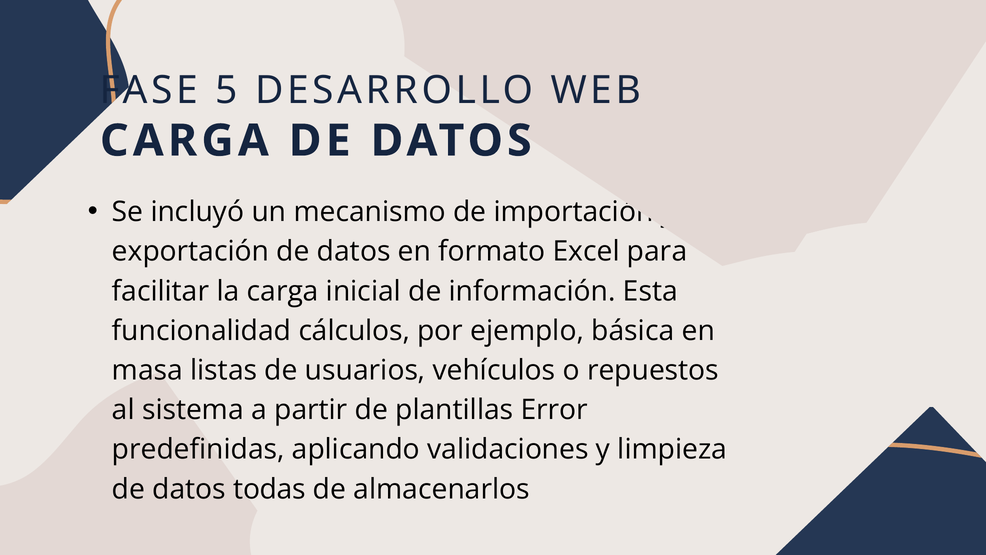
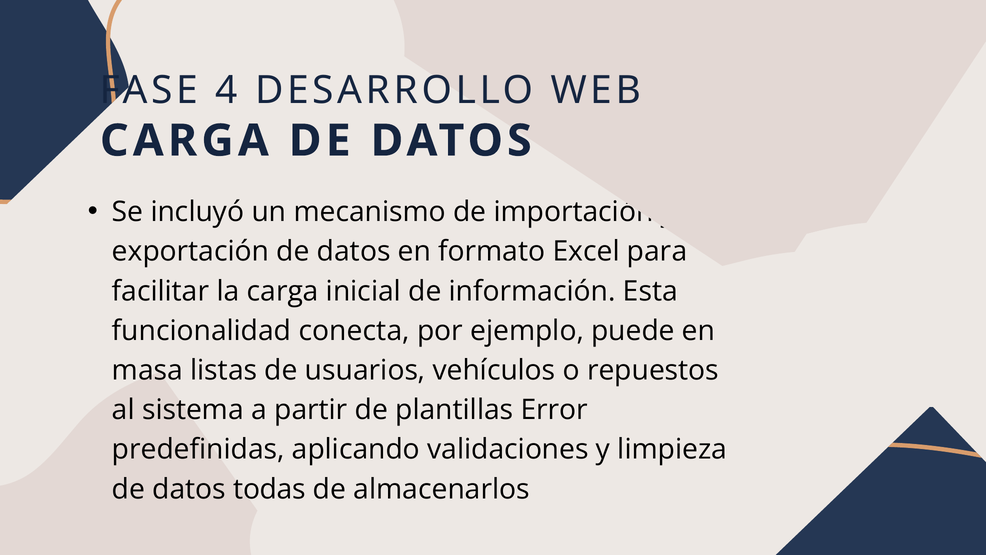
5: 5 -> 4 (227, 90)
cálculos: cálculos -> conecta (354, 331)
básica: básica -> puede (633, 331)
